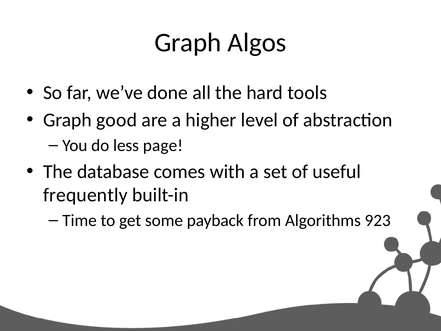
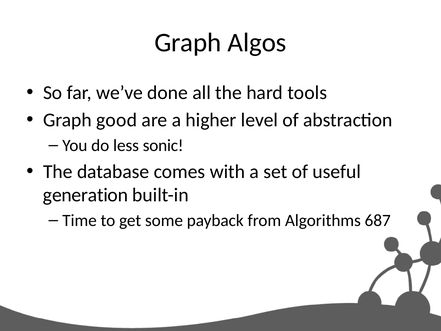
page: page -> sonic (163, 145)
frequently: frequently -> generation (86, 195)
923: 923 -> 687 (378, 220)
